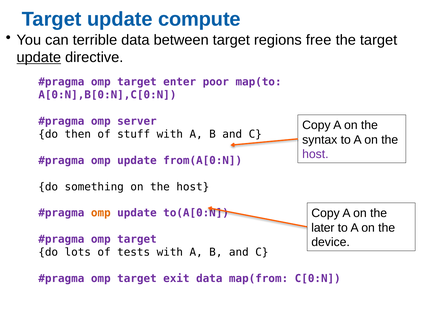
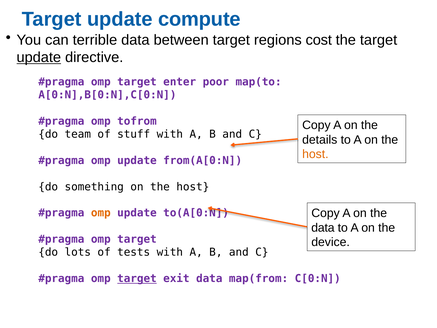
free: free -> cost (319, 40)
server: server -> tofrom (137, 121)
then: then -> team (78, 134)
syntax: syntax -> details (320, 140)
host colour: purple -> orange (315, 154)
later: later -> data (323, 227)
target underline: none -> present (137, 278)
